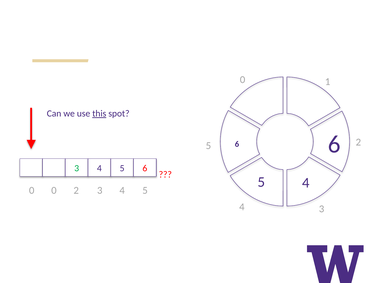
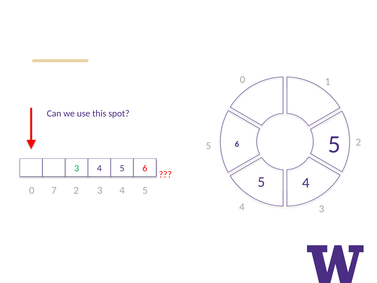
this underline: present -> none (99, 113)
6: 6 -> 5 (334, 144)
0 0: 0 -> 7 (54, 190)
